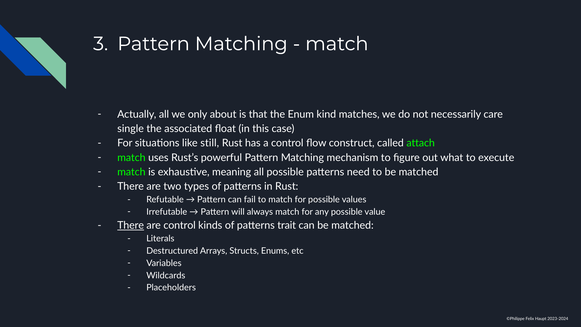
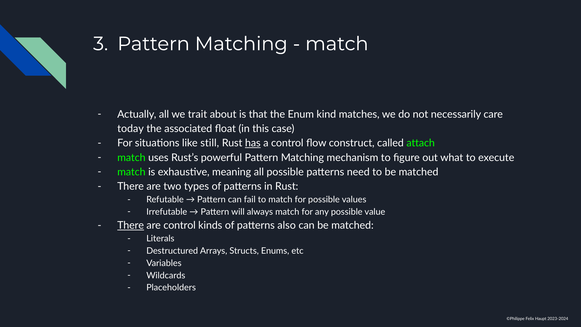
only: only -> trait (197, 114)
single: single -> today (131, 129)
has underline: none -> present (253, 143)
trait: trait -> also (287, 225)
